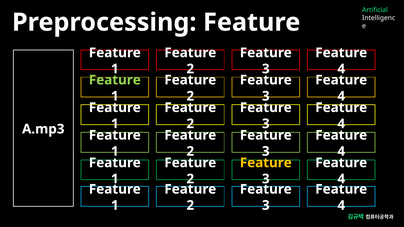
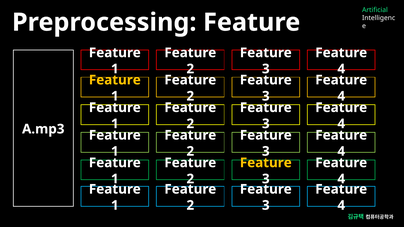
Feature colour: light green -> yellow (115, 80)
